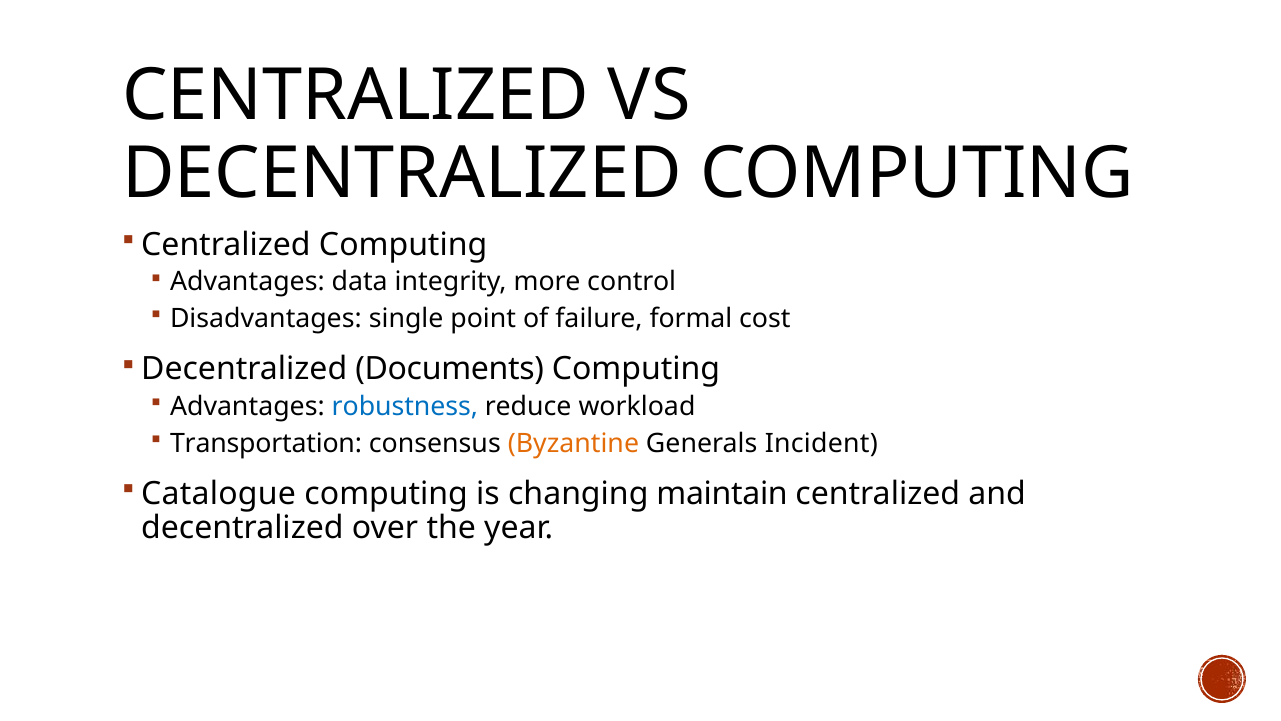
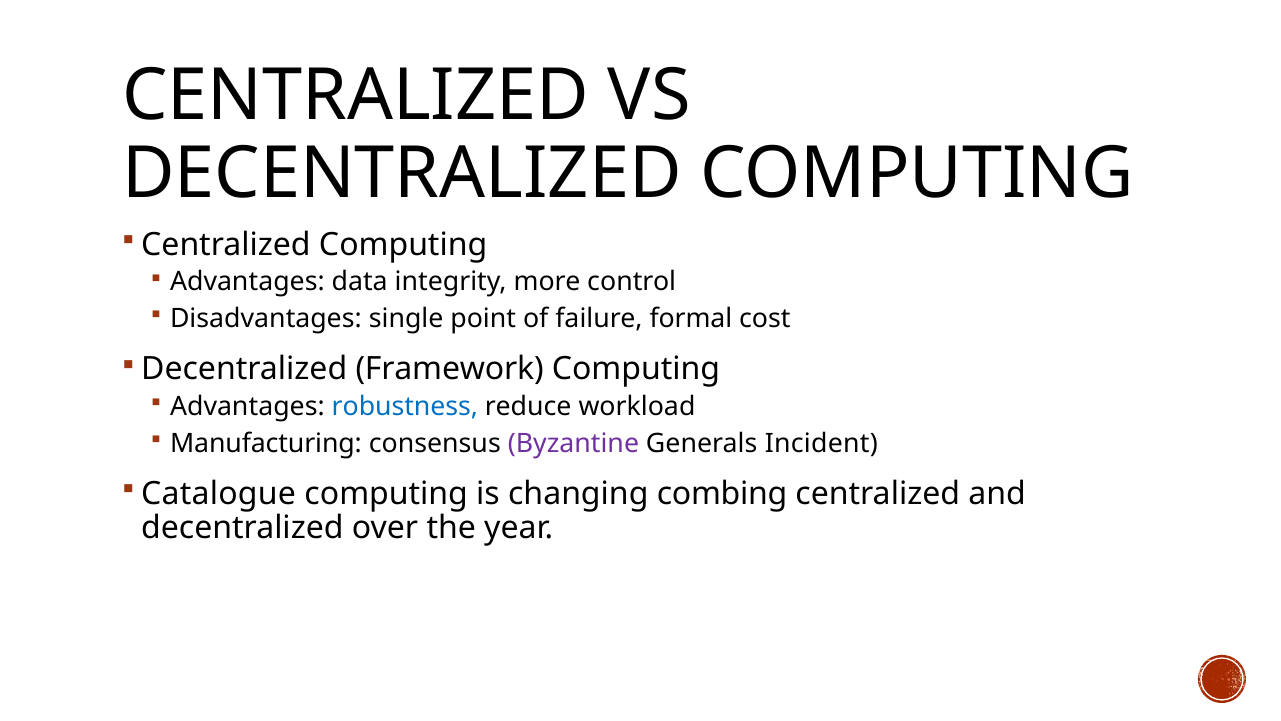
Documents: Documents -> Framework (450, 369)
Transportation: Transportation -> Manufacturing (266, 443)
Byzantine colour: orange -> purple (573, 443)
maintain: maintain -> combing (722, 493)
